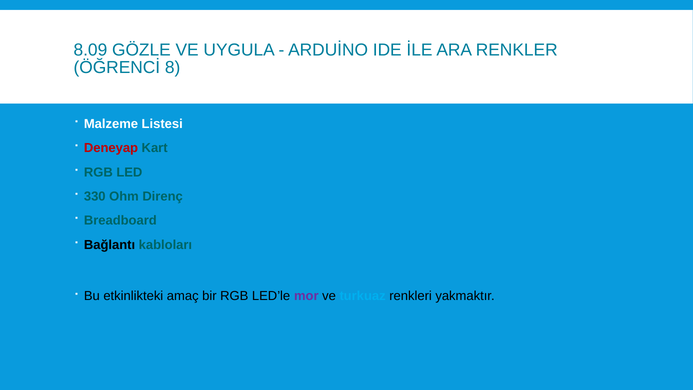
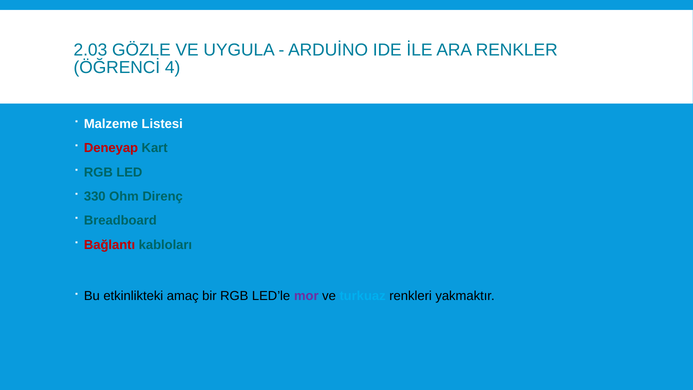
8.09: 8.09 -> 2.03 (90, 50)
8: 8 -> 4 (173, 67)
Bağlantı colour: black -> red (110, 245)
